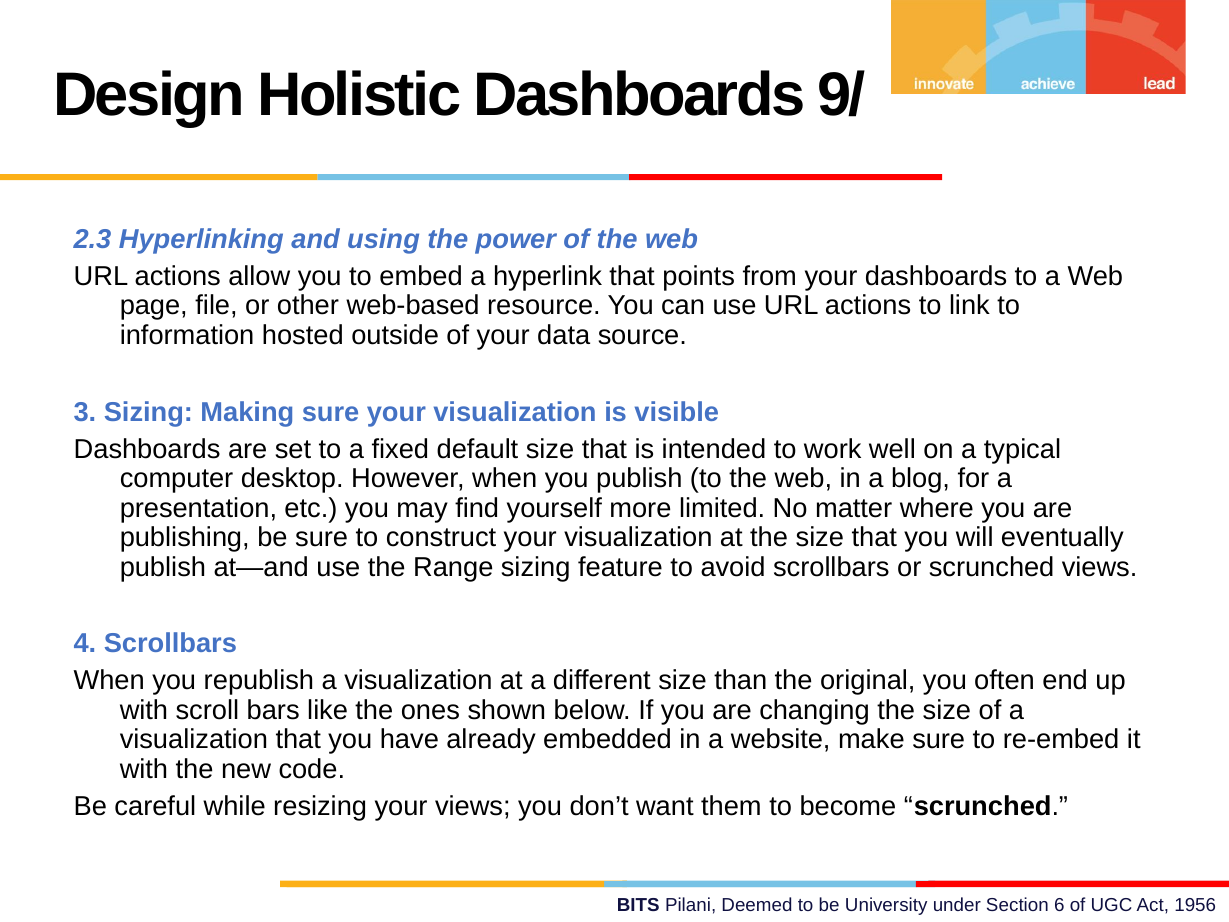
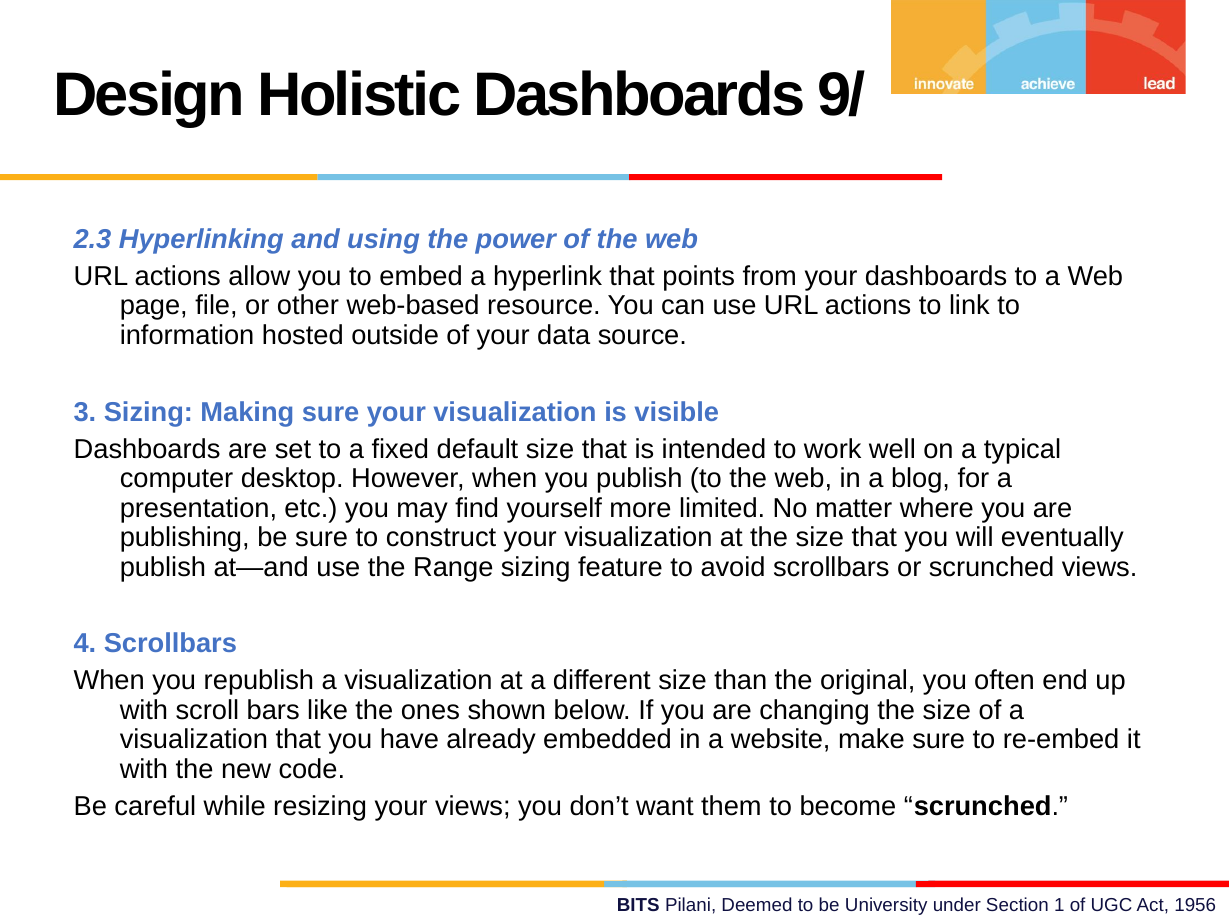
6: 6 -> 1 (1059, 905)
